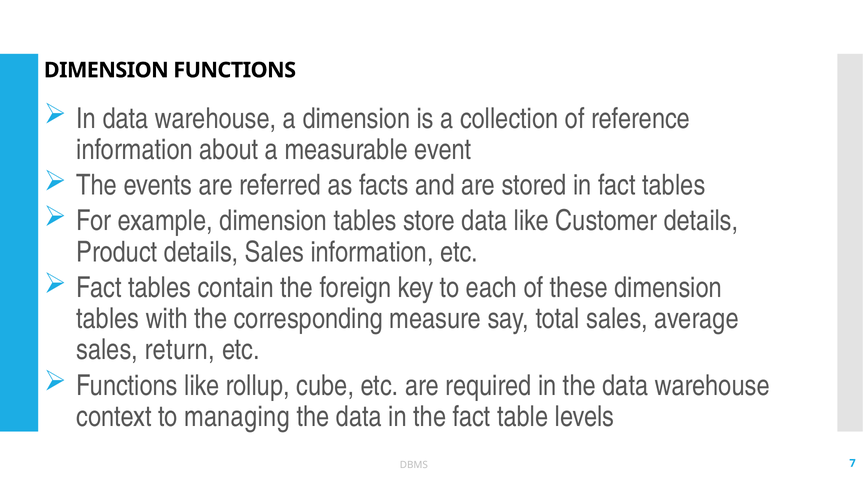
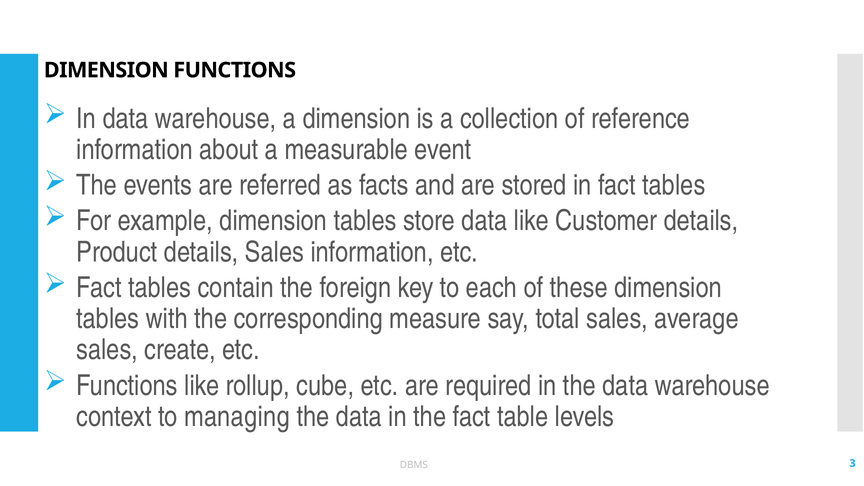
return: return -> create (180, 350)
7: 7 -> 3 (853, 463)
